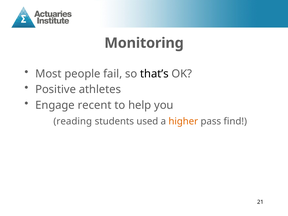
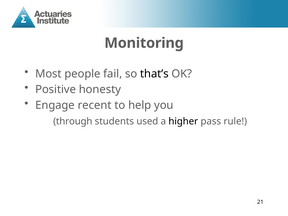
athletes: athletes -> honesty (100, 89)
reading: reading -> through (73, 121)
higher colour: orange -> black (183, 121)
find: find -> rule (235, 121)
